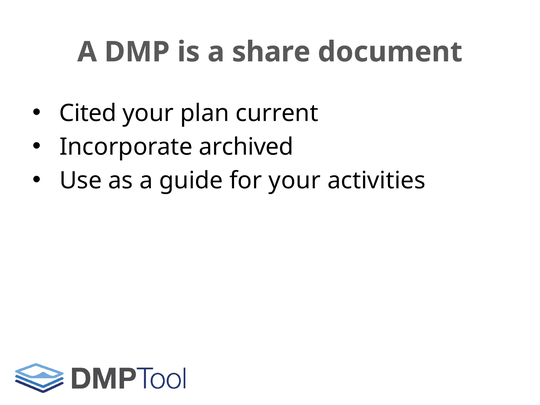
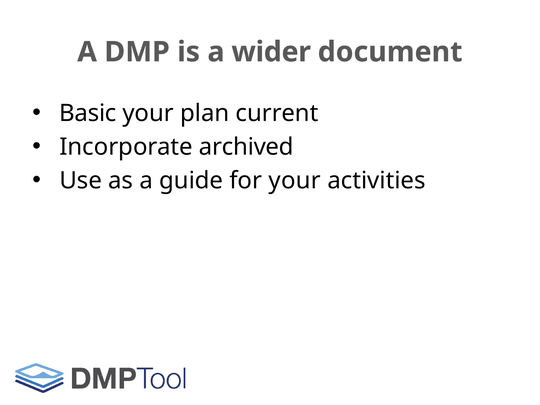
share: share -> wider (271, 52)
Cited: Cited -> Basic (88, 113)
